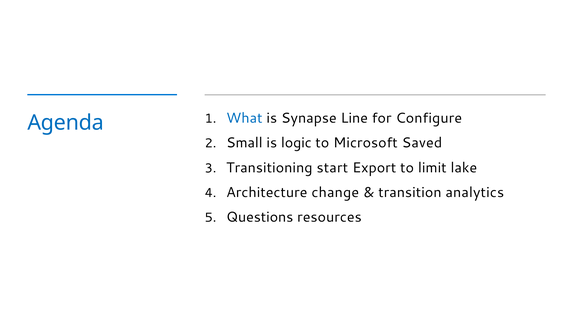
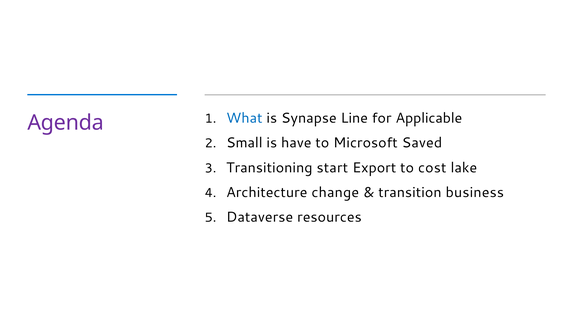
Agenda colour: blue -> purple (66, 123)
Configure: Configure -> Applicable (429, 118)
logic: logic -> have (296, 143)
limit: limit -> cost (432, 168)
analytics: analytics -> business (475, 193)
Questions: Questions -> Dataverse (260, 217)
